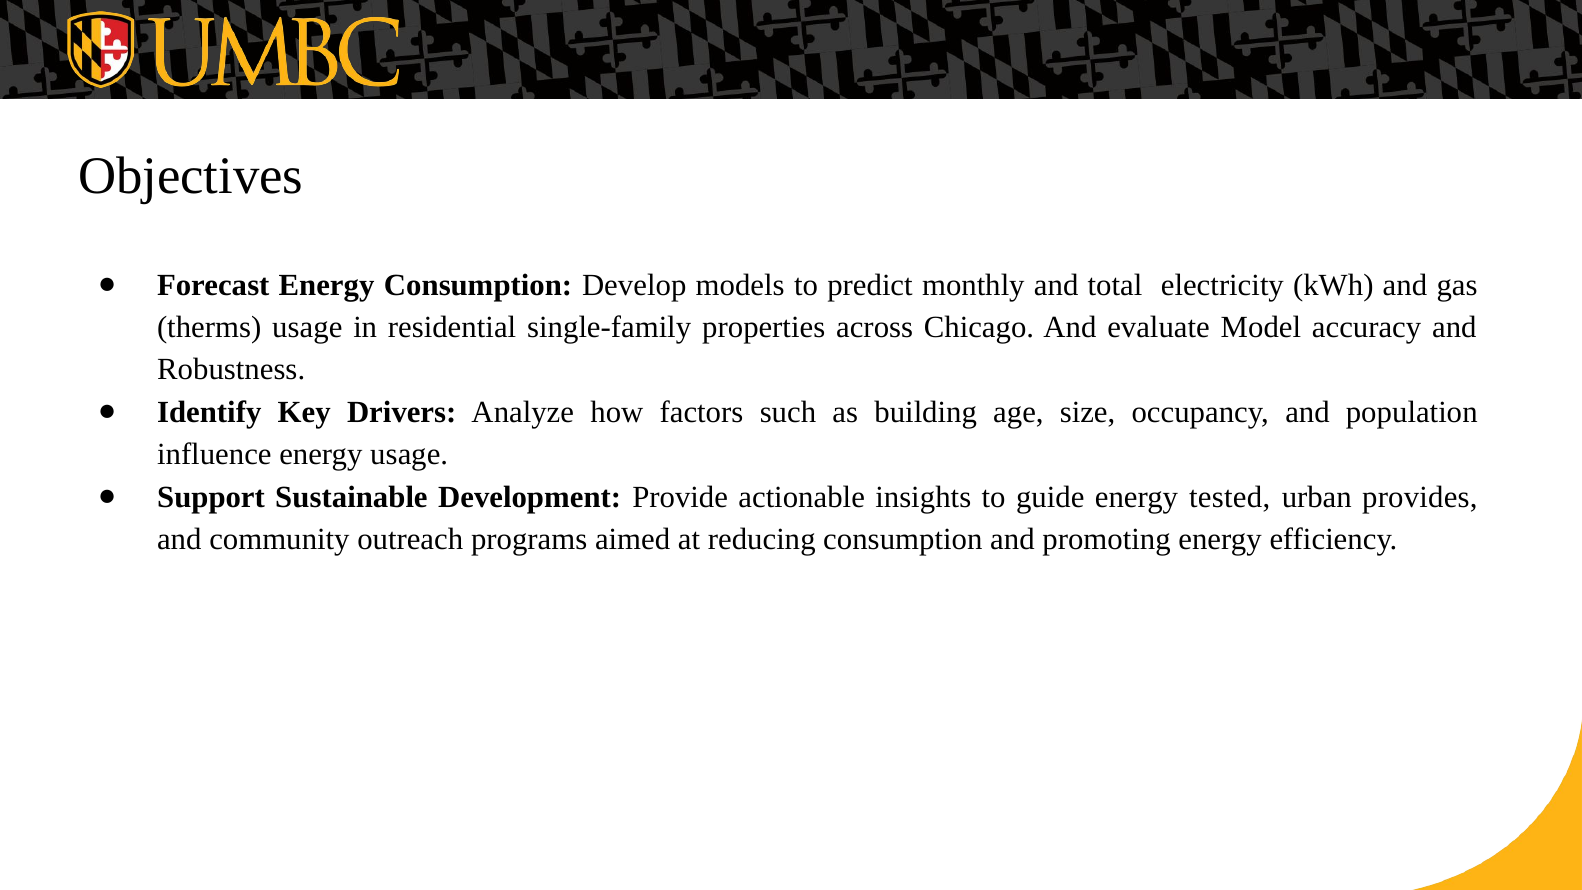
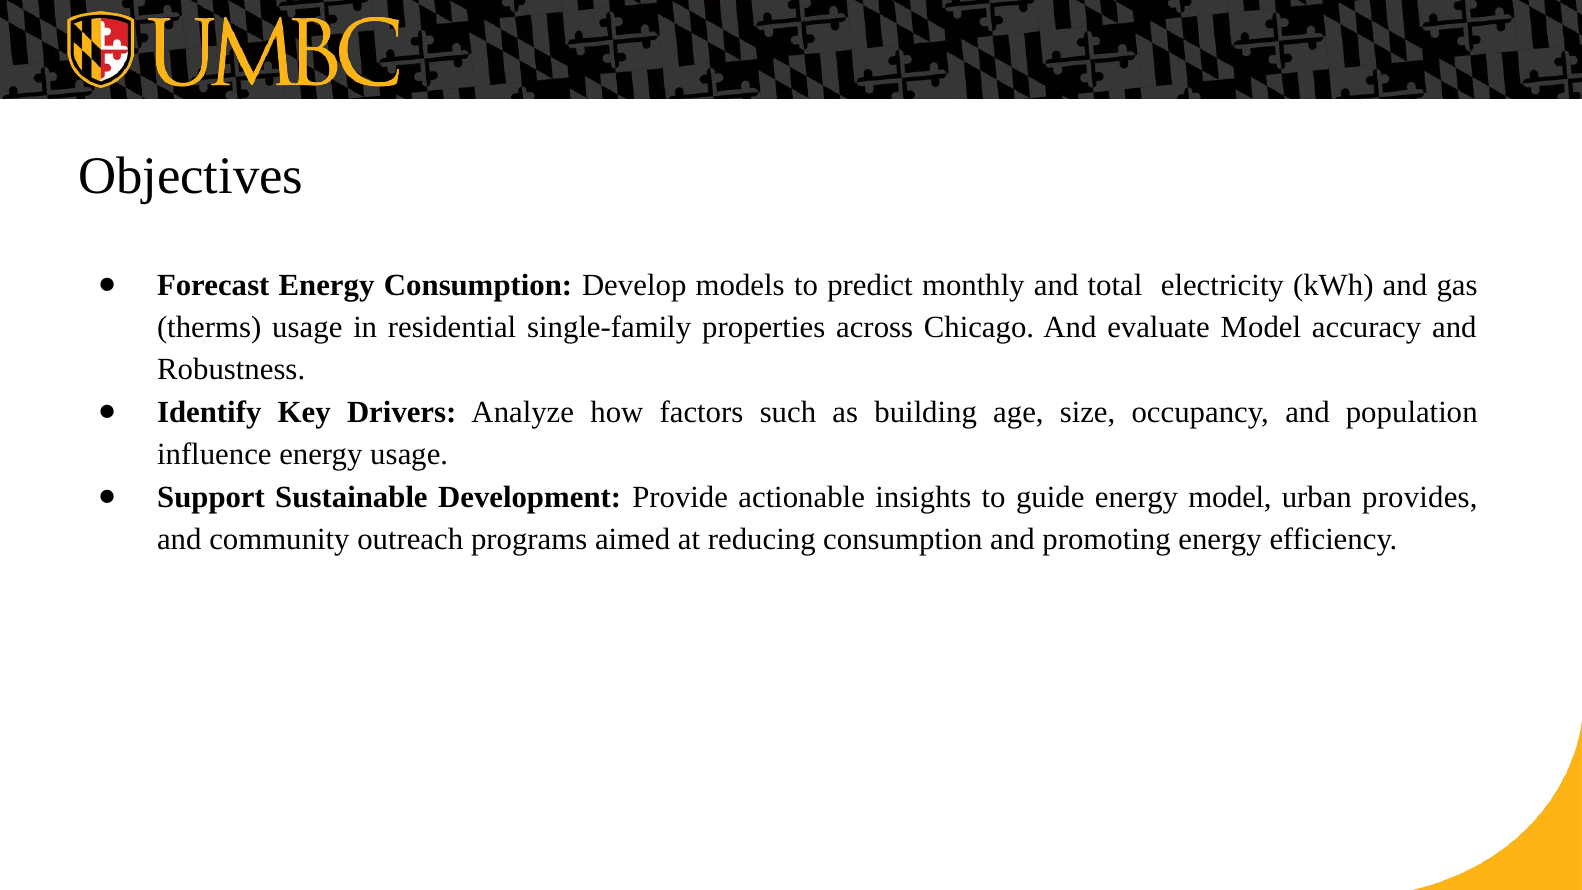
energy tested: tested -> model (1230, 497)
